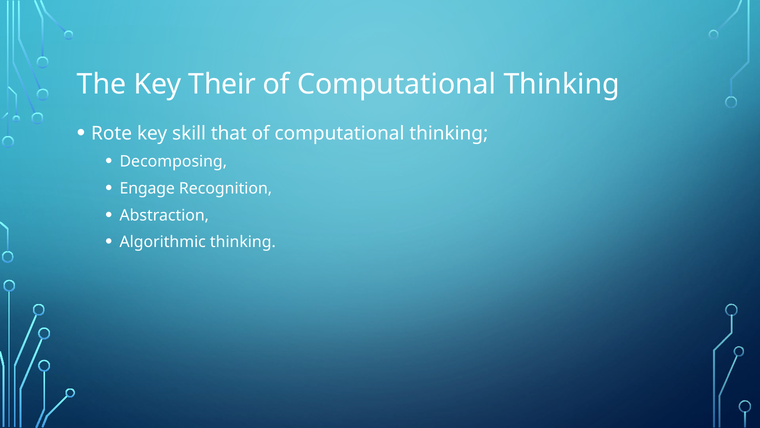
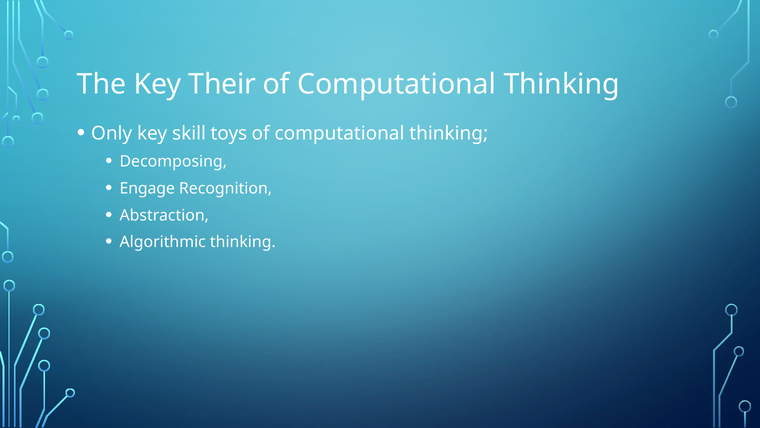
Rote: Rote -> Only (112, 133)
that: that -> toys (229, 133)
